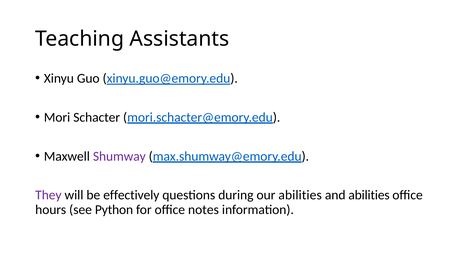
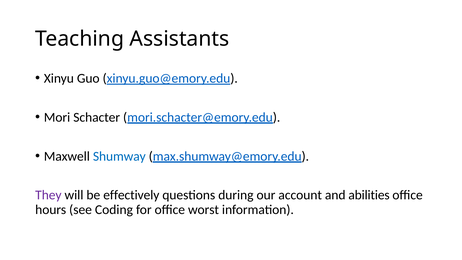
Shumway colour: purple -> blue (119, 156)
our abilities: abilities -> account (300, 195)
Python: Python -> Coding (114, 209)
notes: notes -> worst (203, 209)
